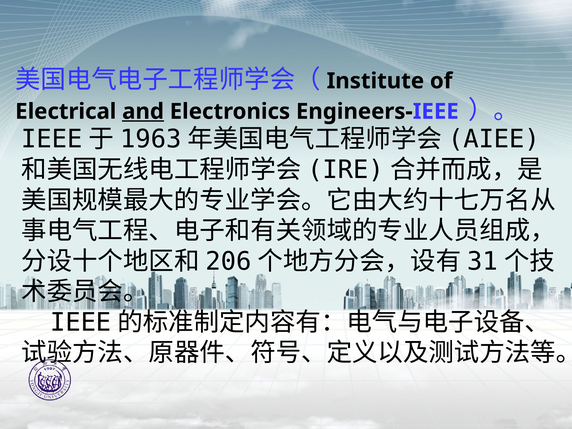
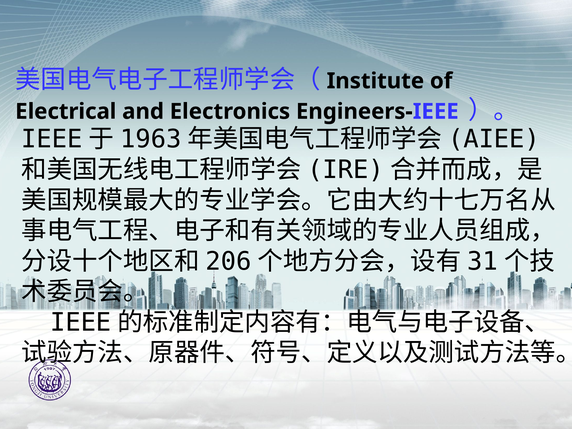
and underline: present -> none (143, 111)
